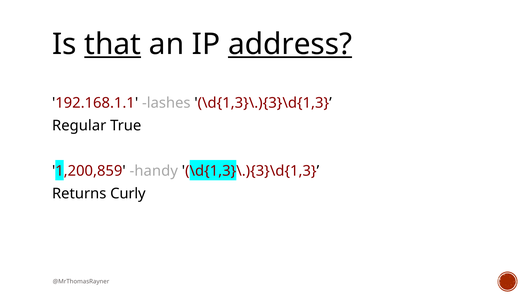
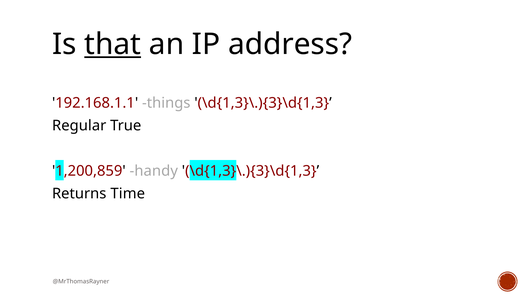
address underline: present -> none (290, 44)
lashes: lashes -> things (166, 103)
Curly: Curly -> Time (128, 194)
